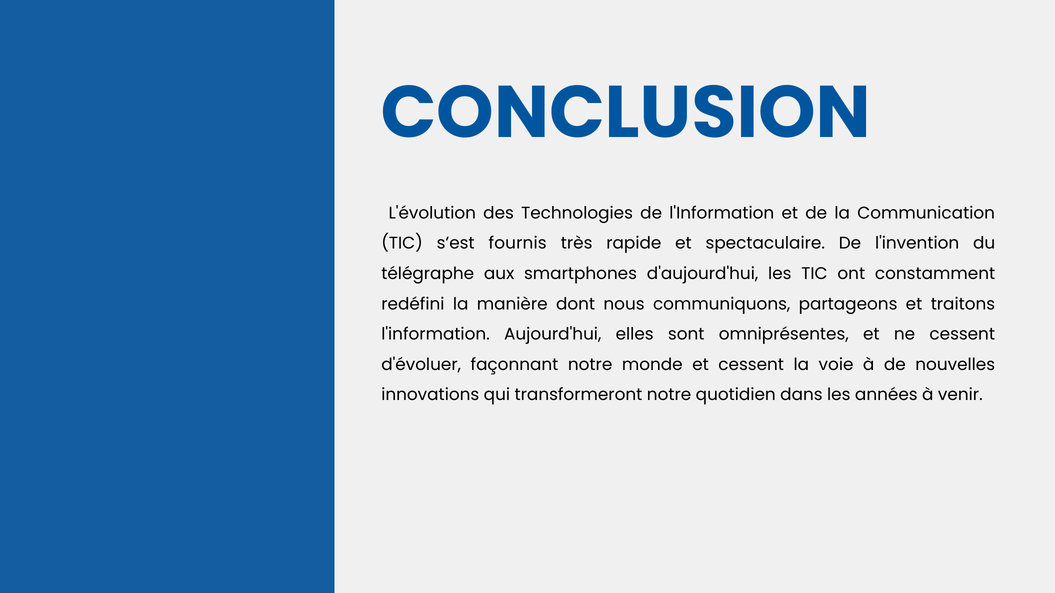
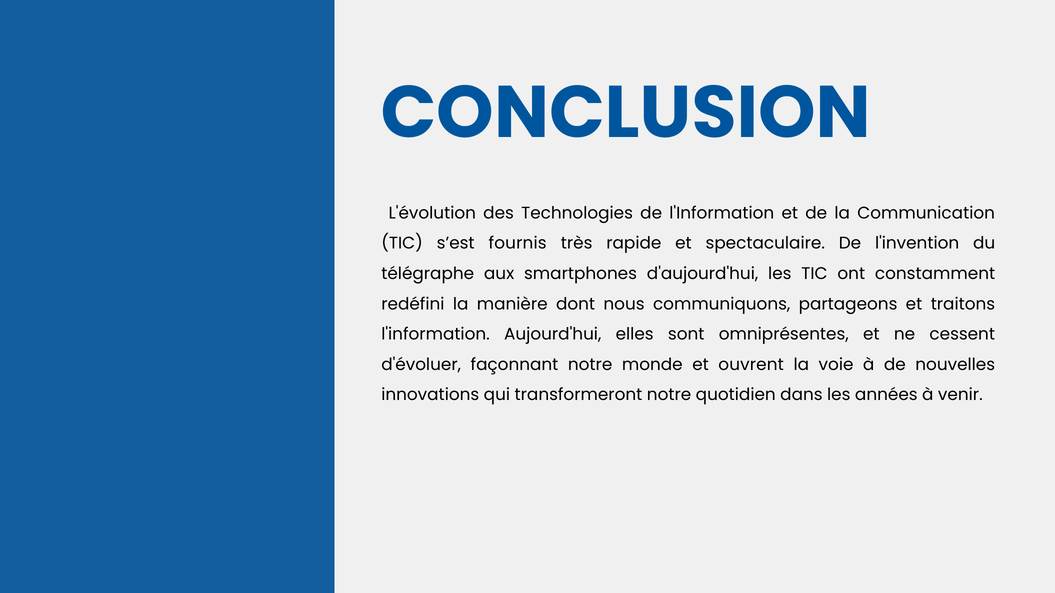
et cessent: cessent -> ouvrent (751, 365)
